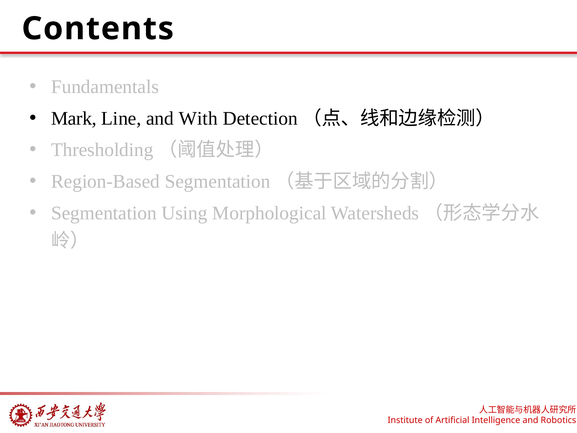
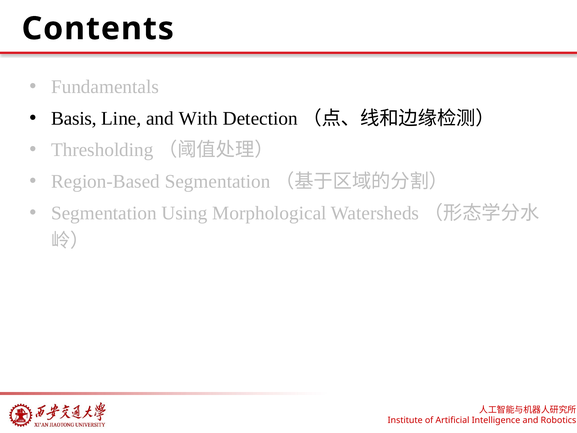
Mark: Mark -> Basis (74, 118)
